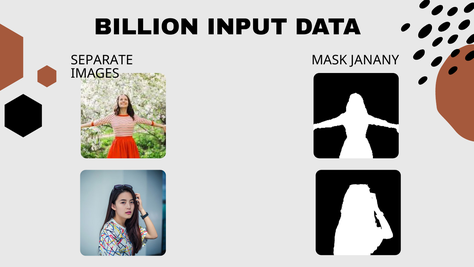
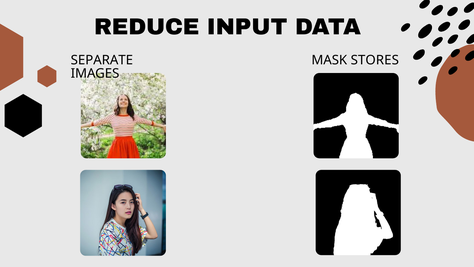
BILLION: BILLION -> REDUCE (147, 27)
JANANY: JANANY -> STORES (375, 60)
